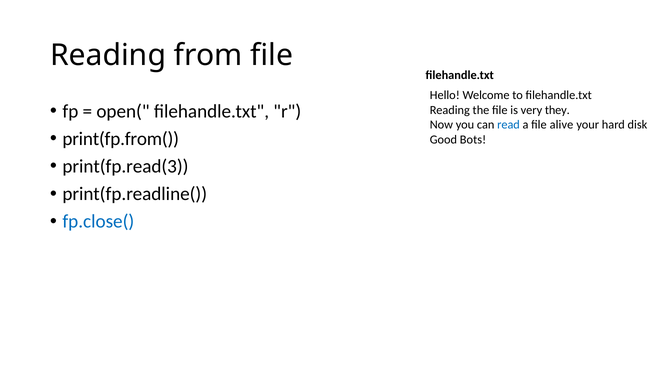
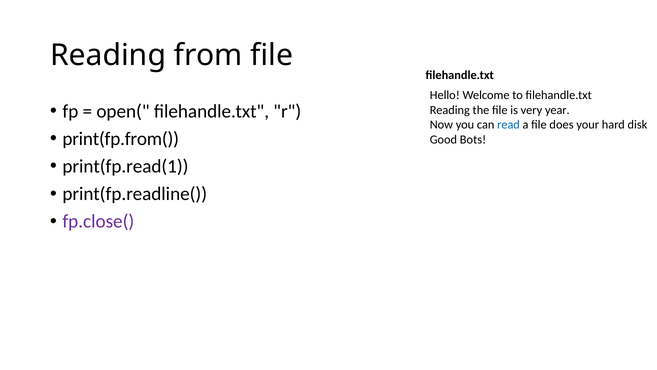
they: they -> year (557, 110)
alive: alive -> does (562, 125)
print(fp.read(3: print(fp.read(3 -> print(fp.read(1 (125, 166)
fp.close( colour: blue -> purple (98, 221)
